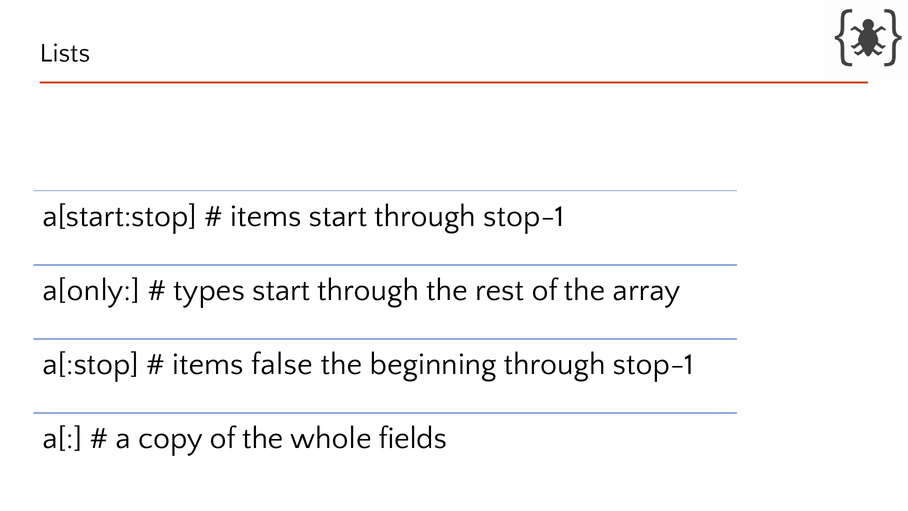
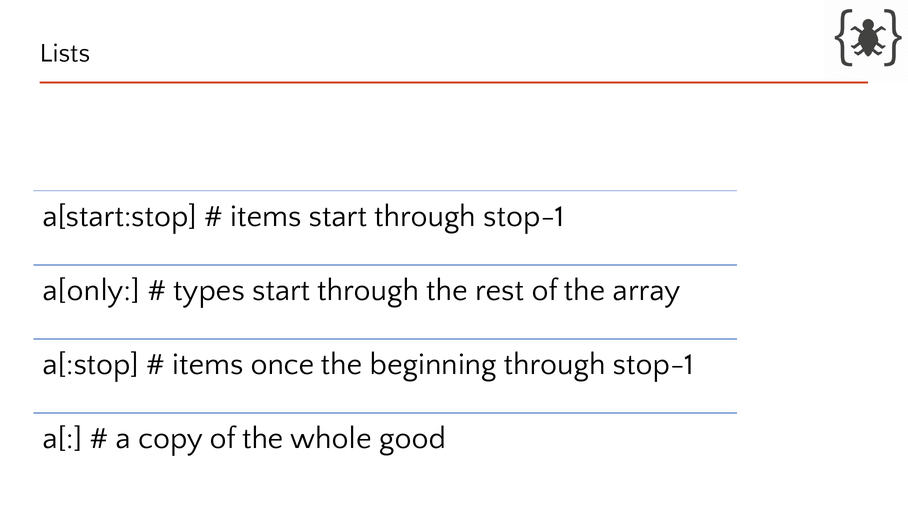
false: false -> once (283, 364)
fields: fields -> good (413, 438)
